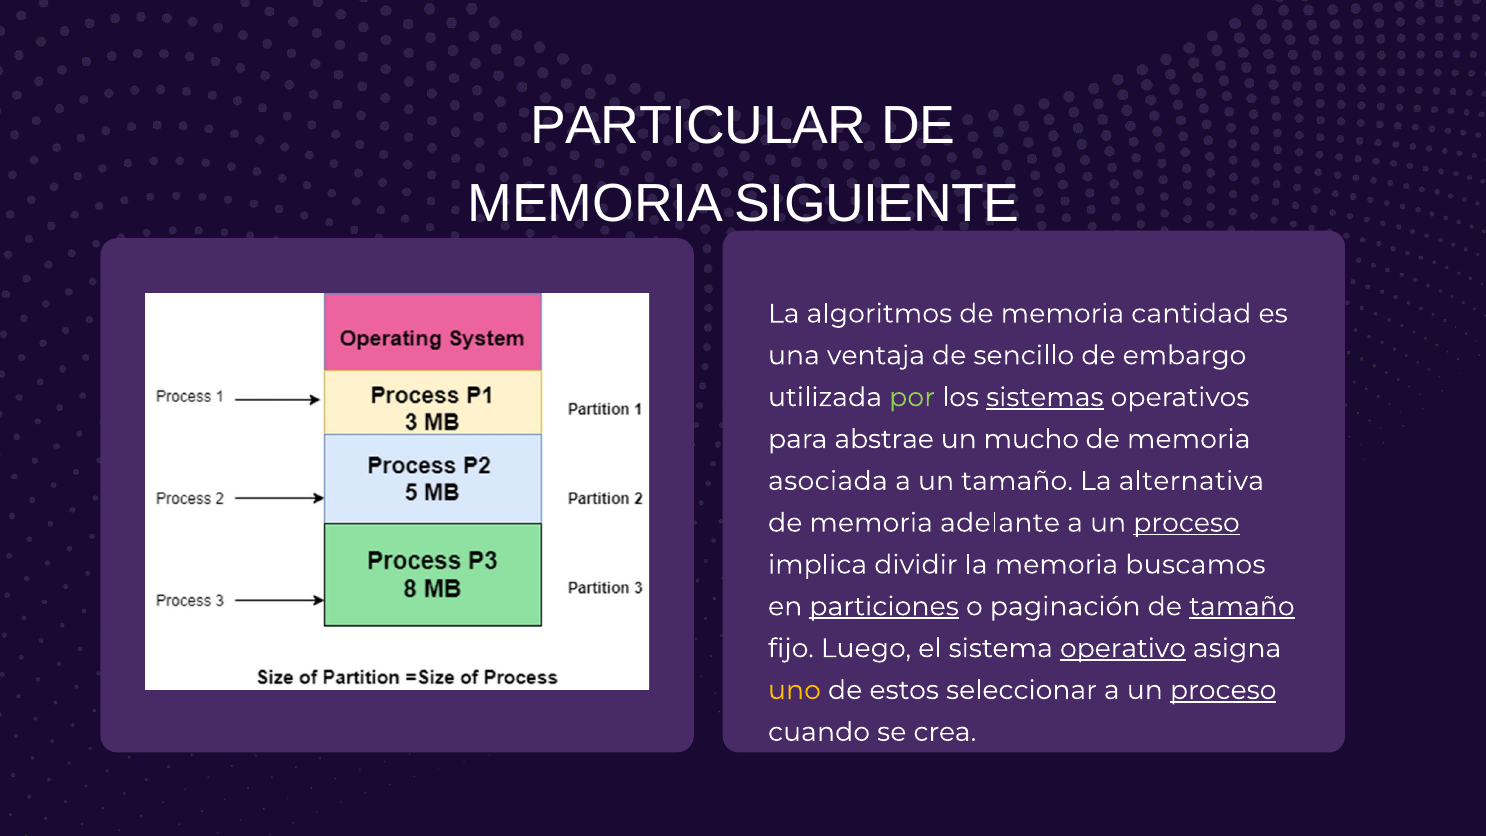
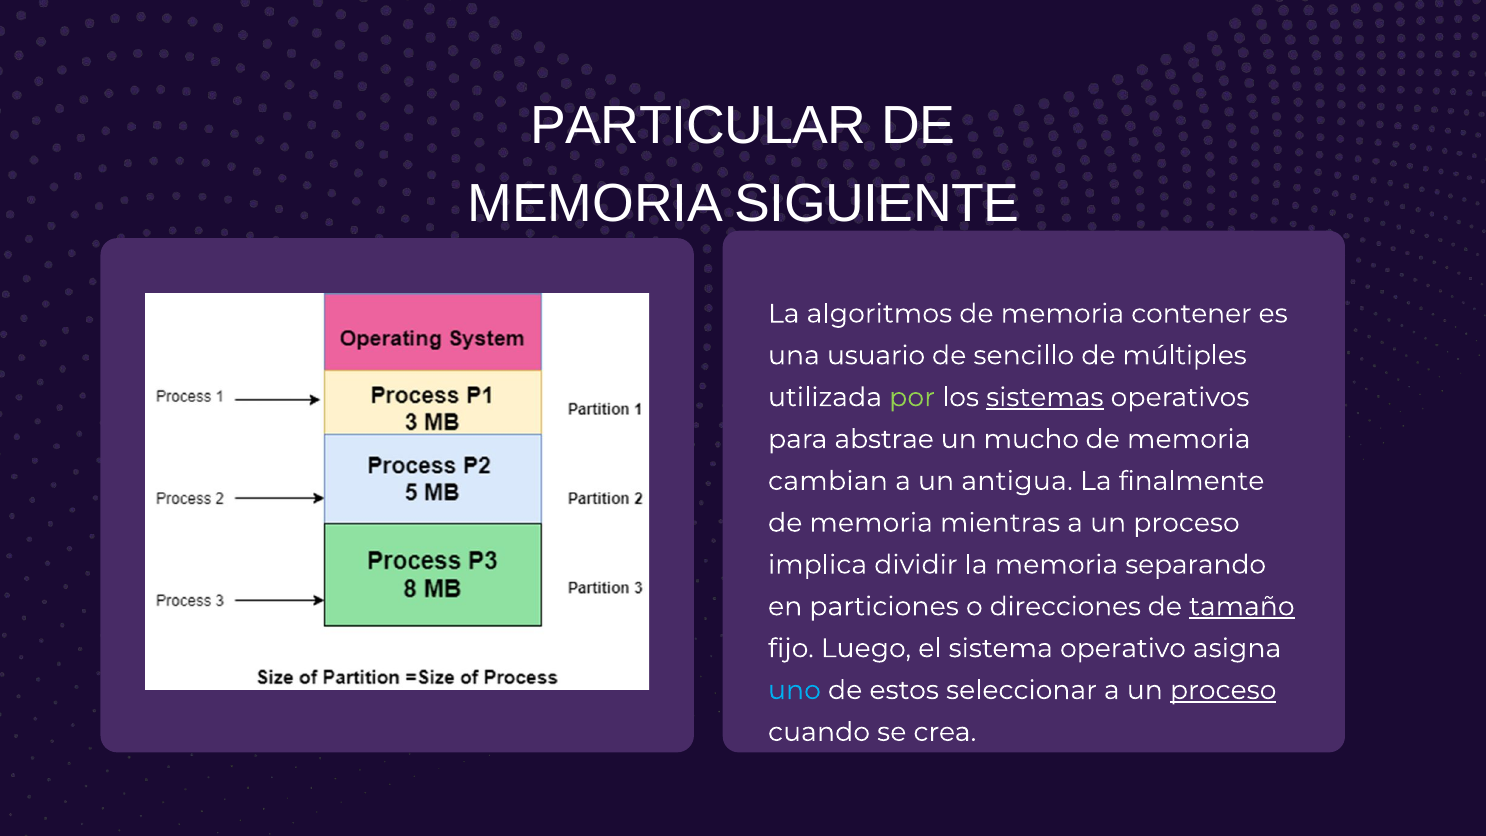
cantidad: cantidad -> contener (1191, 314)
ventaja: ventaja -> usuario (876, 355)
embargo: embargo -> múltiples (1185, 355)
asociada: asociada -> cambian (828, 481)
un tamaño: tamaño -> antigua (1017, 481)
alternativa: alternativa -> finalmente (1192, 481)
adelante: adelante -> mientras (1000, 523)
proceso underline: present -> none (1187, 523)
buscamos: buscamos -> separando (1196, 565)
particiones underline: present -> none (884, 606)
paginación: paginación -> direcciones (1065, 606)
operativo underline: present -> none (1123, 648)
uno colour: yellow -> light blue (794, 690)
